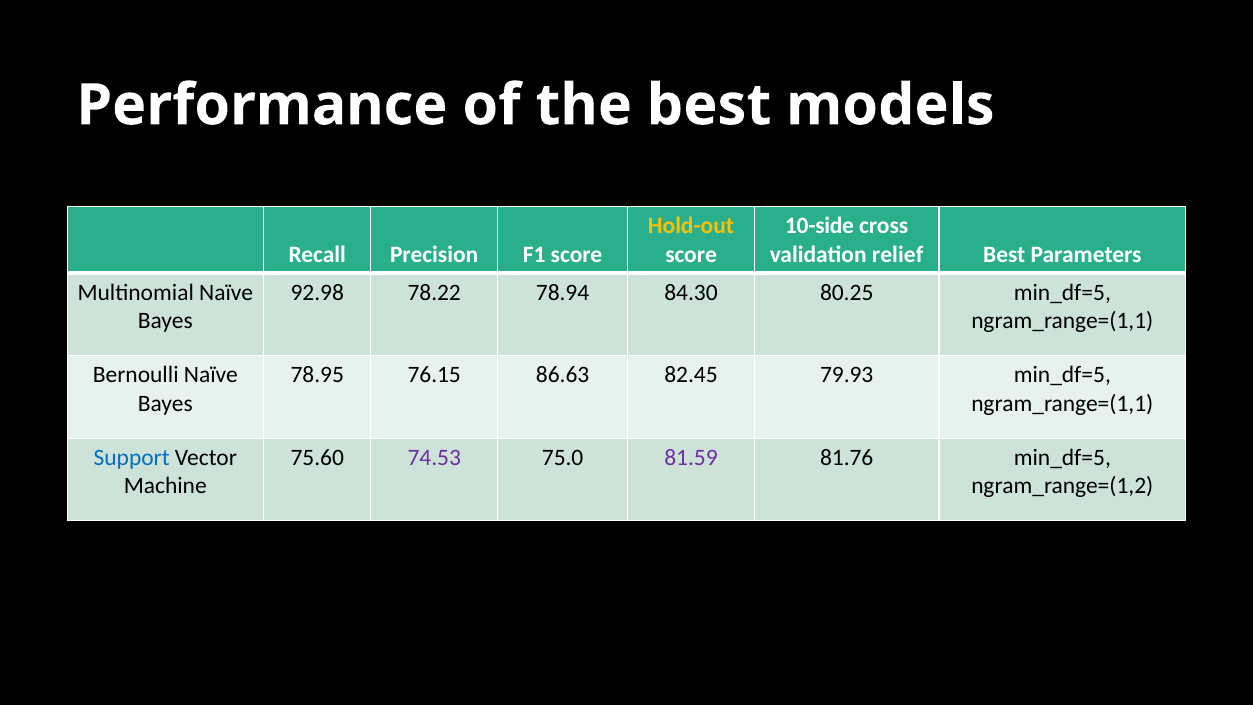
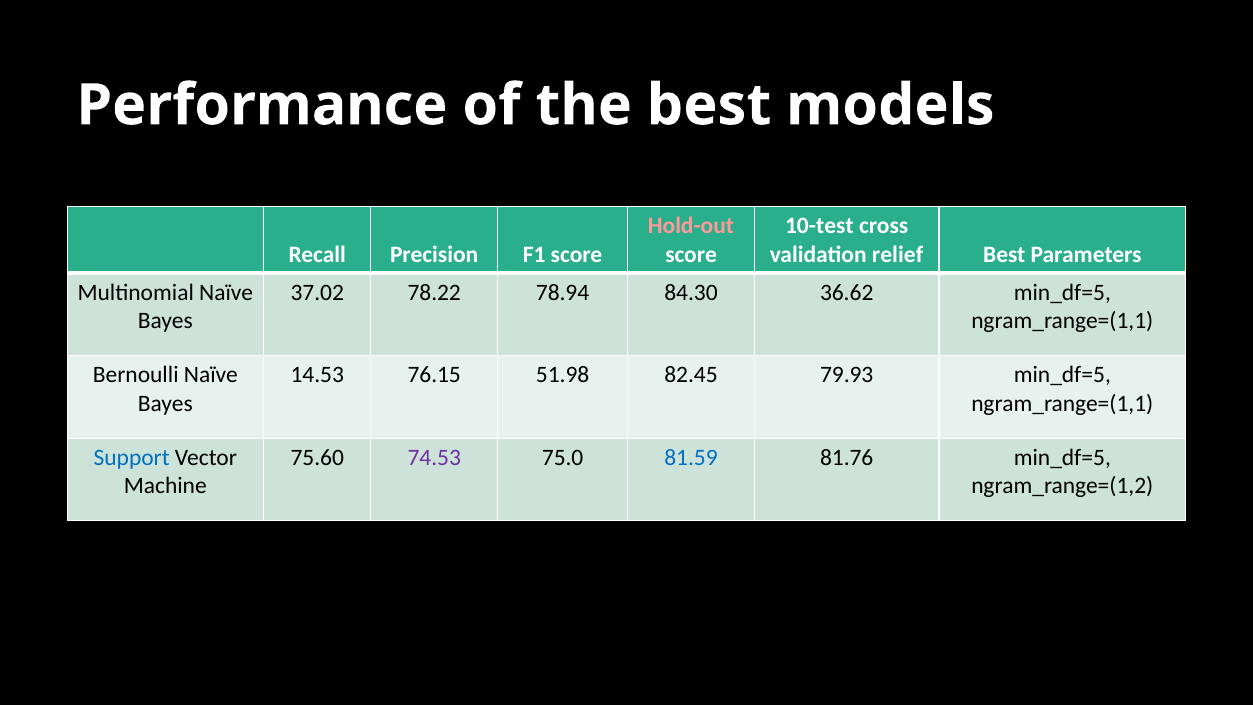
Hold-out colour: yellow -> pink (691, 226)
10-side: 10-side -> 10-test (819, 226)
92.98: 92.98 -> 37.02 (317, 292)
80.25: 80.25 -> 36.62 (847, 292)
78.95: 78.95 -> 14.53 (317, 375)
86.63: 86.63 -> 51.98 (563, 375)
81.59 colour: purple -> blue (691, 457)
